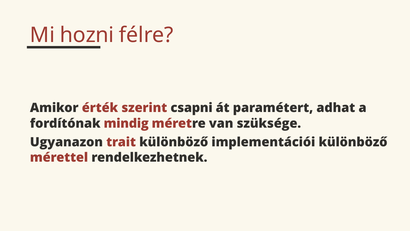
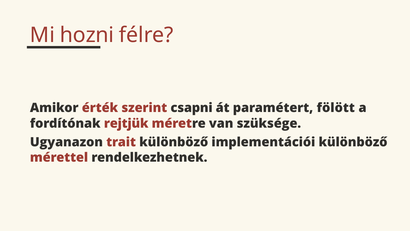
adhat: adhat -> fölött (336, 108)
mindig: mindig -> rejtjük (126, 123)
